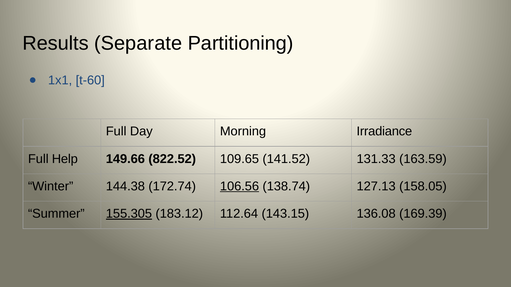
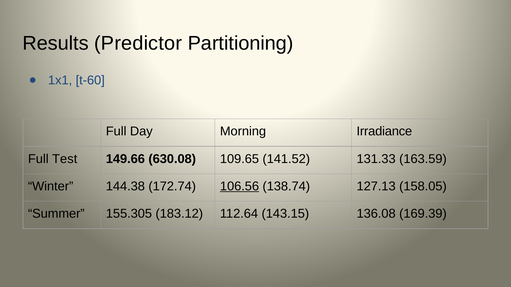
Separate: Separate -> Predictor (138, 43)
Help: Help -> Test (65, 159)
822.52: 822.52 -> 630.08 (172, 159)
155.305 underline: present -> none (129, 214)
